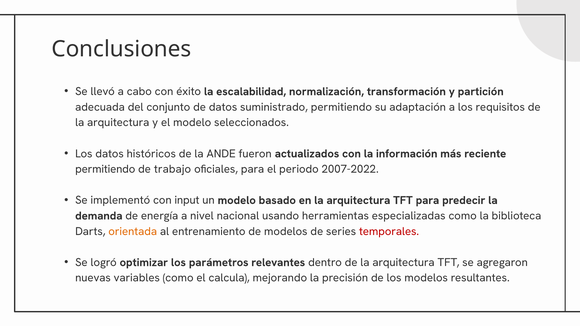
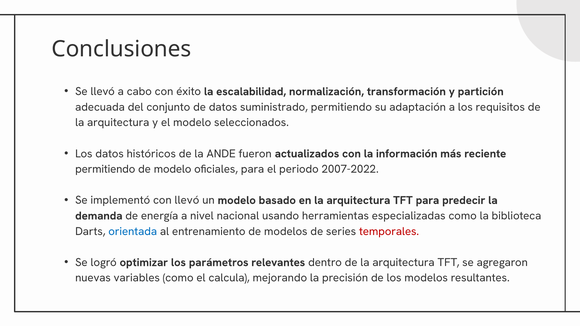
de trabajo: trabajo -> modelo (173, 169)
con input: input -> llevó (187, 200)
orientada colour: orange -> blue (133, 231)
